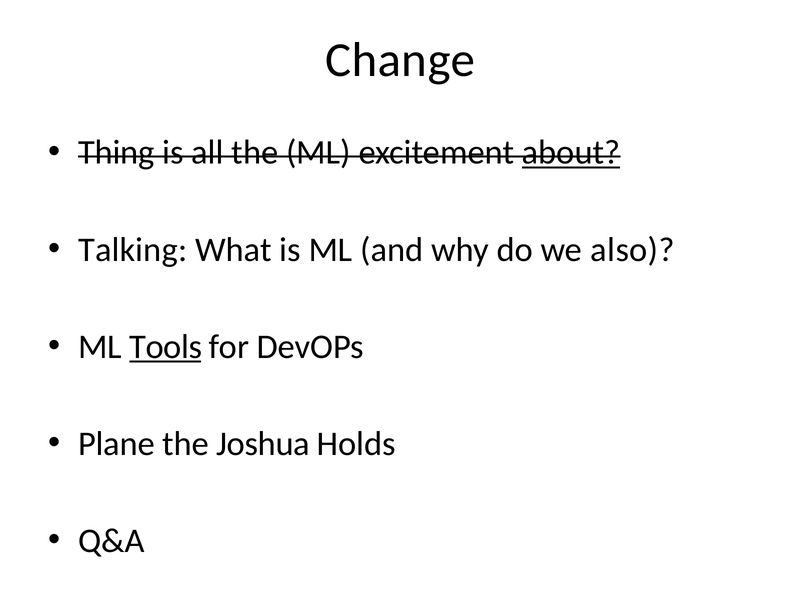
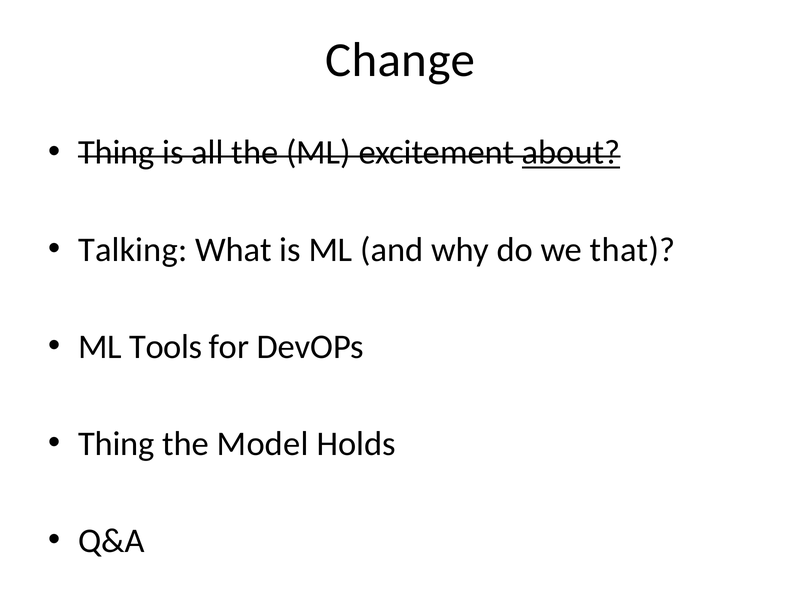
also: also -> that (633, 250)
Tools underline: present -> none (166, 347)
Plane: Plane -> Thing (116, 444)
Joshua: Joshua -> Model (263, 444)
